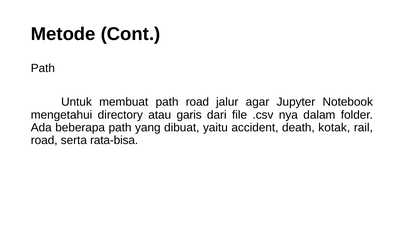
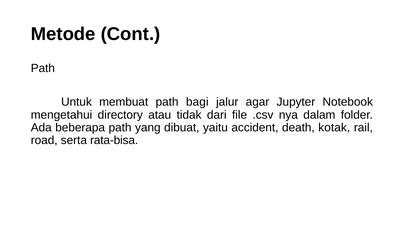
path road: road -> bagi (197, 102)
garis: garis -> tidak (189, 115)
